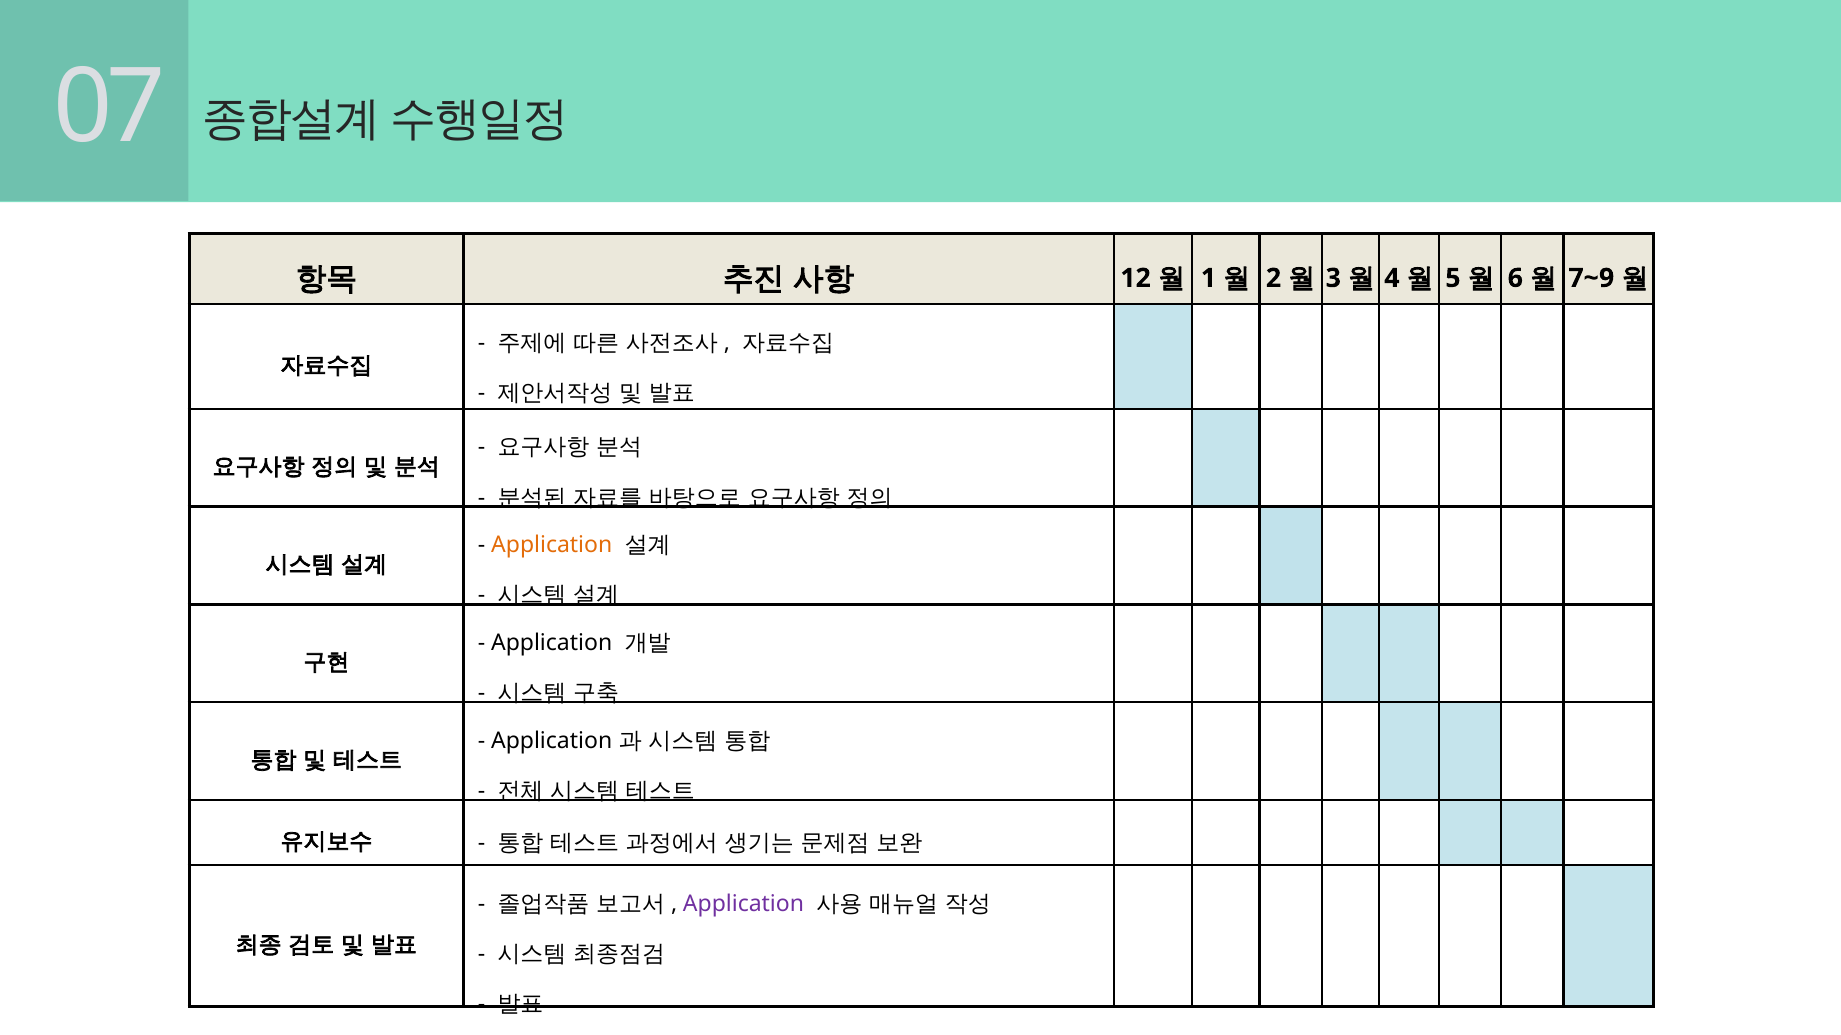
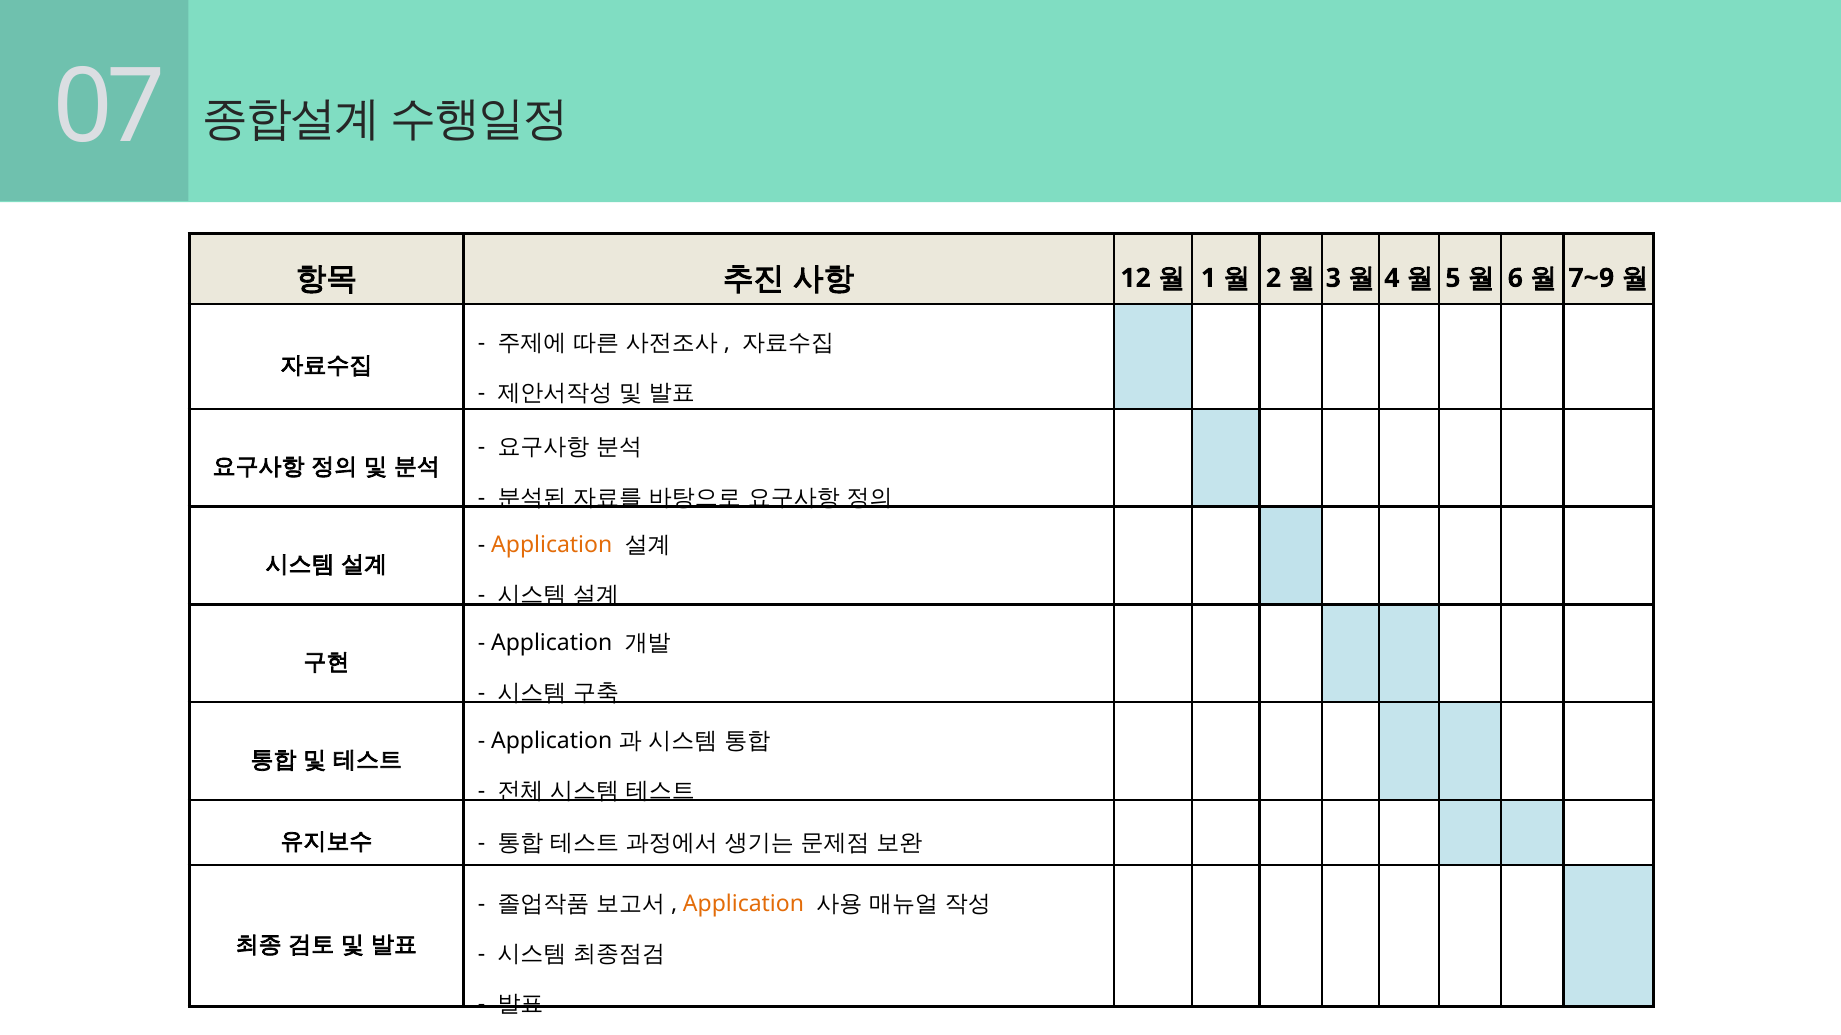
Application colour: purple -> orange (744, 904)
